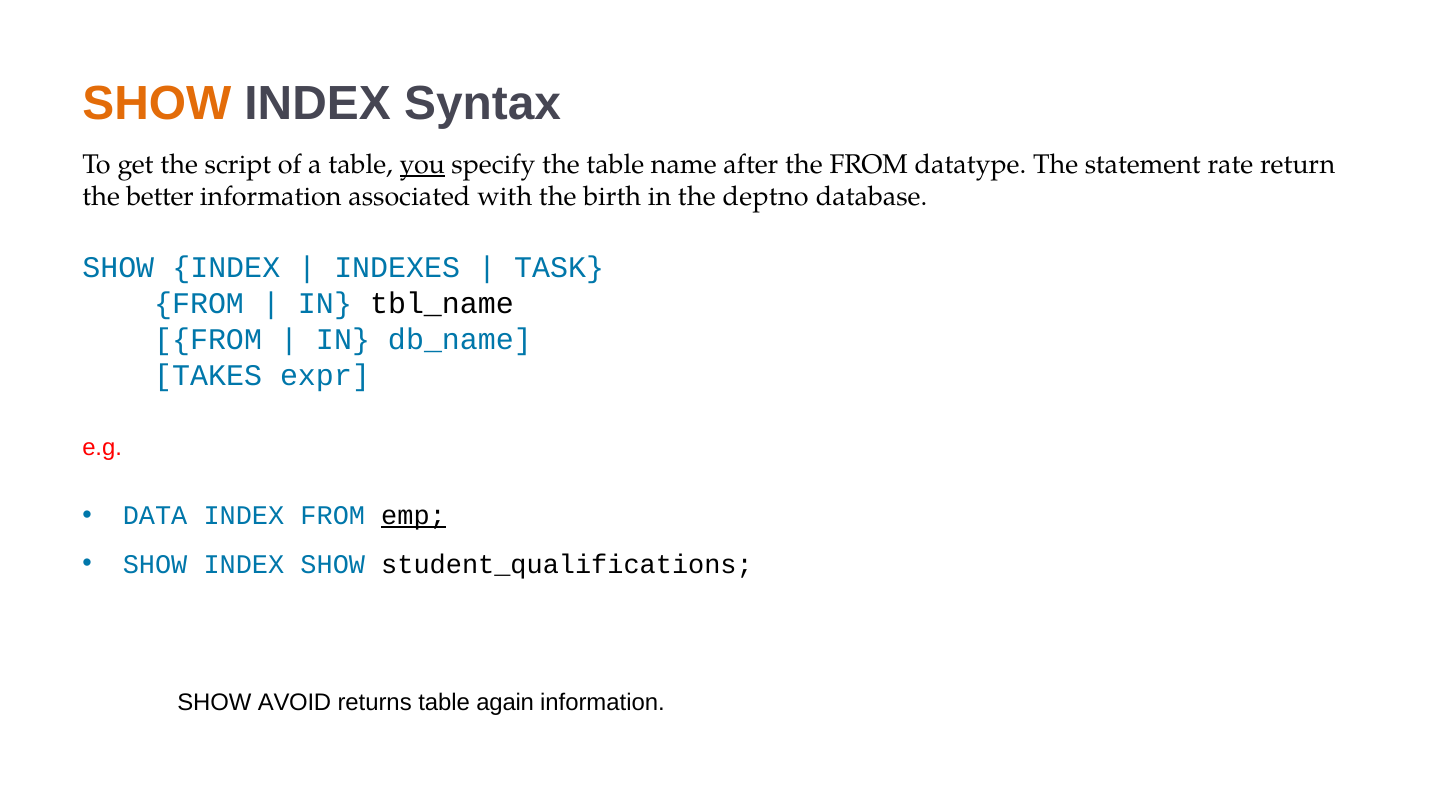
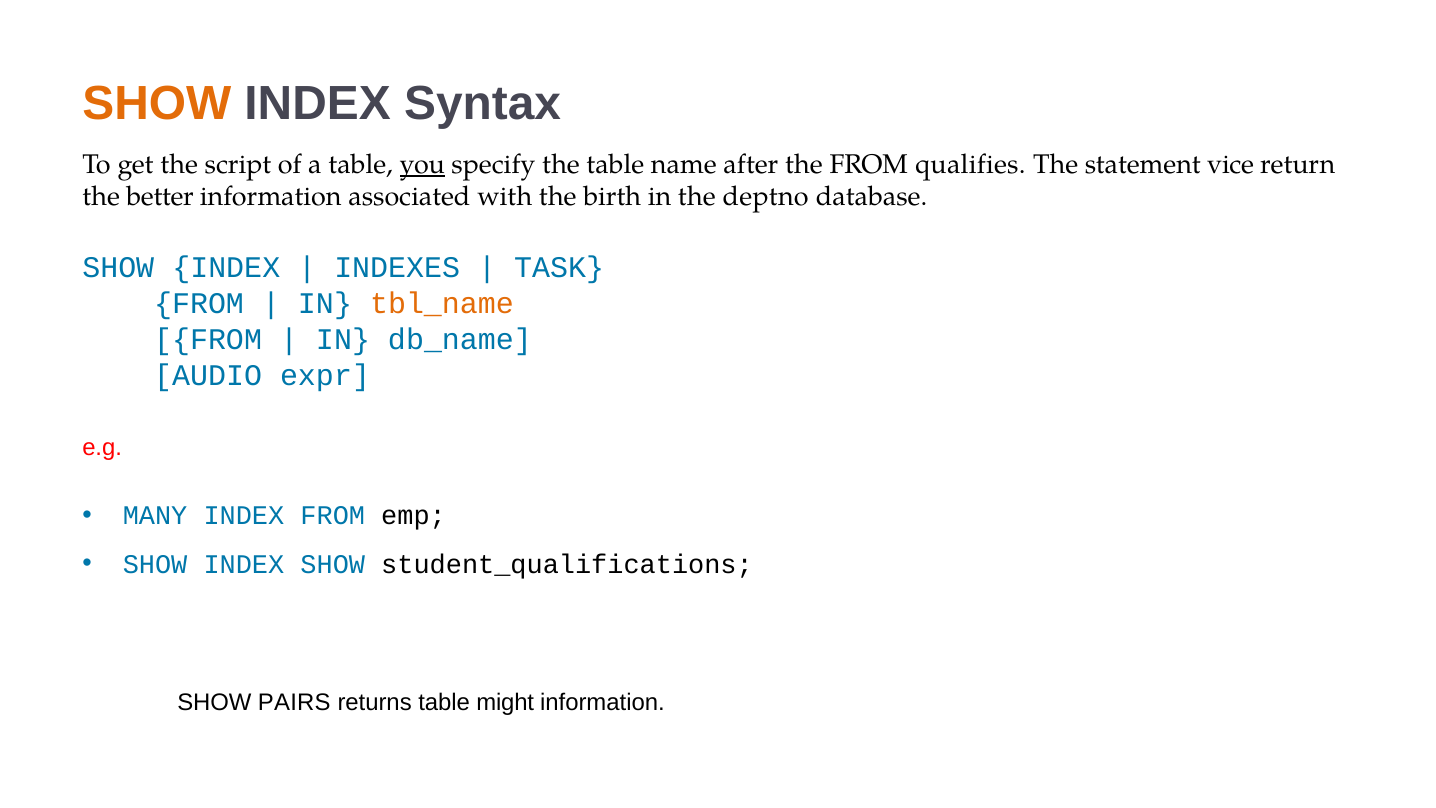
datatype: datatype -> qualifies (970, 164)
rate: rate -> vice (1231, 164)
tbl_name colour: black -> orange (442, 304)
TAKES: TAKES -> AUDIO (208, 376)
DATA: DATA -> MANY (155, 515)
emp underline: present -> none (414, 515)
AVOID: AVOID -> PAIRS (294, 702)
again: again -> might (505, 702)
